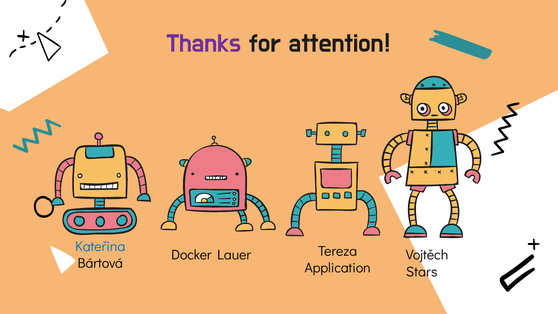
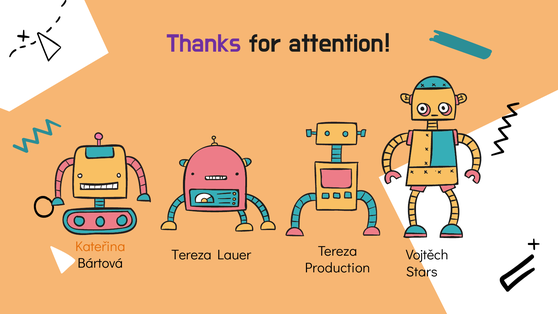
Kateřina colour: blue -> orange (100, 246)
Docker: Docker -> Tereza (191, 255)
Application: Application -> Production (337, 268)
